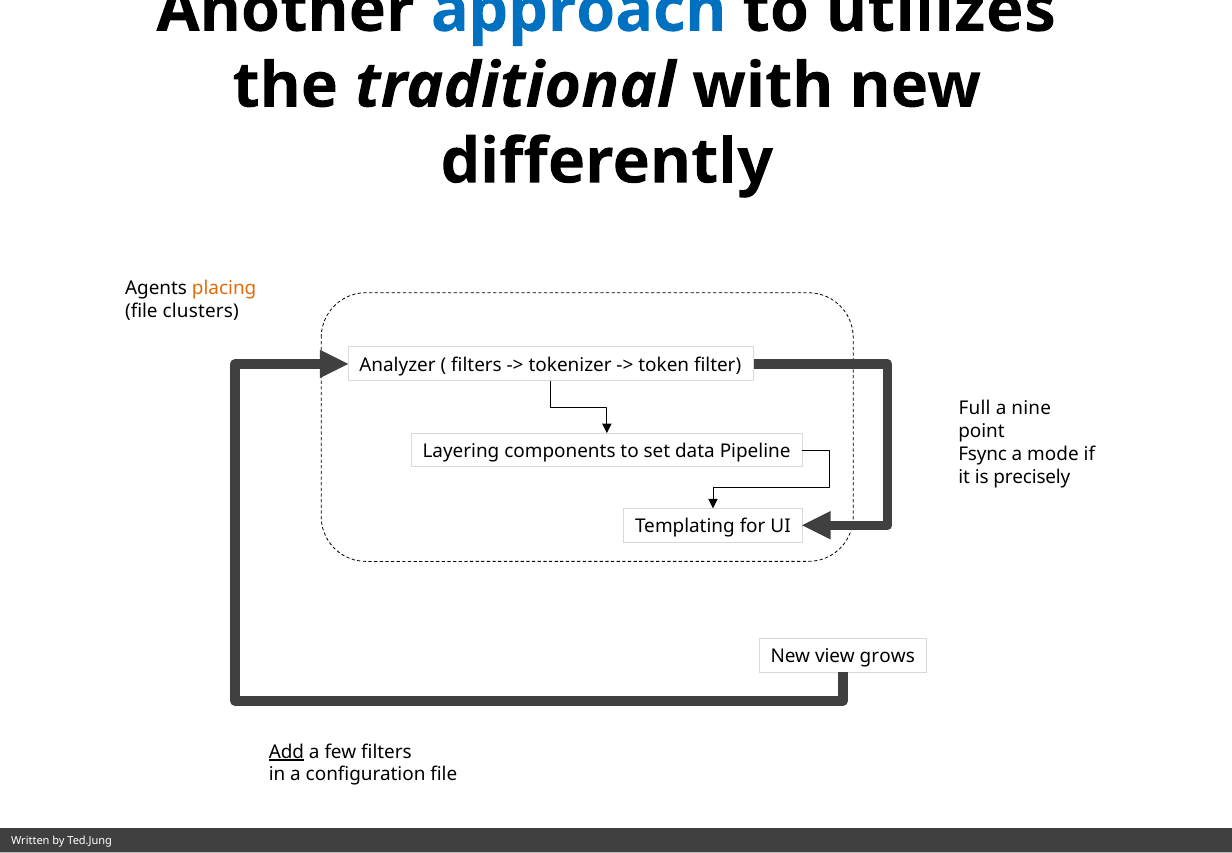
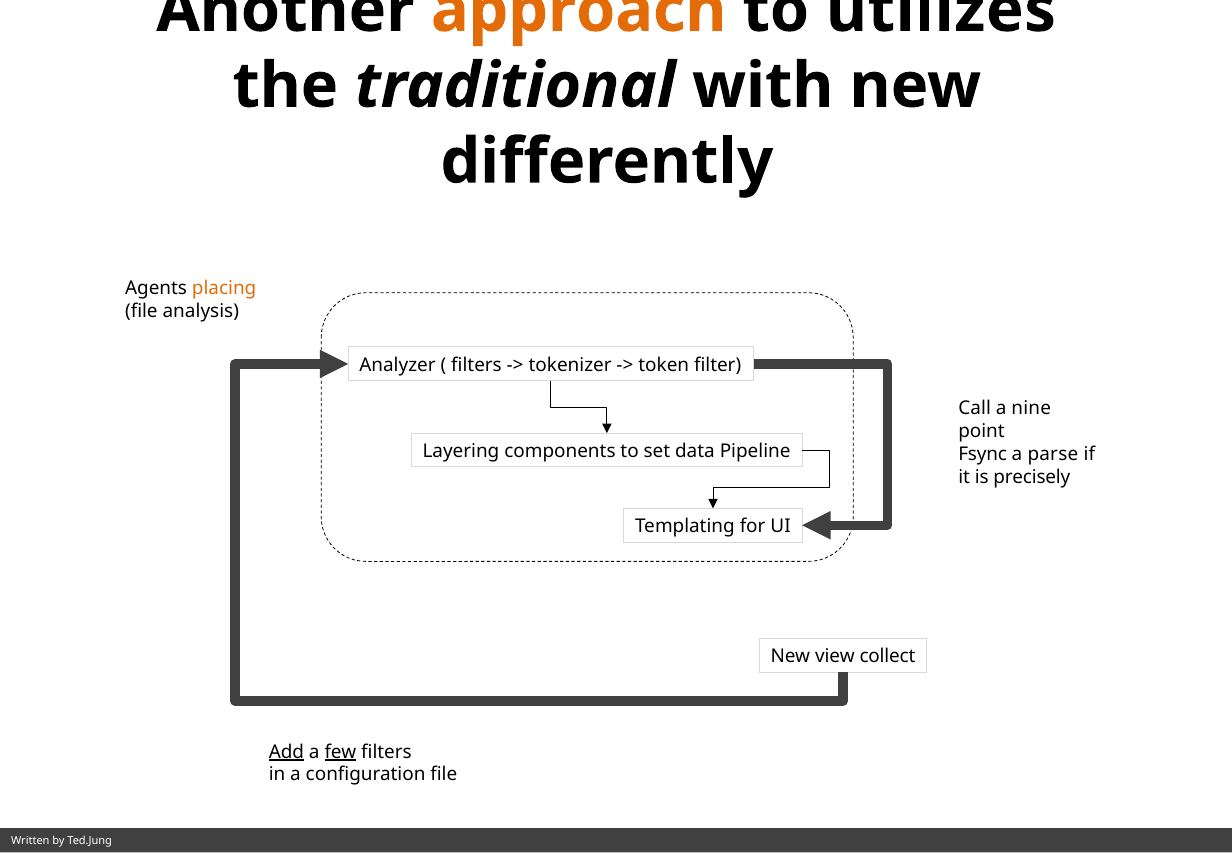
approach colour: blue -> orange (579, 10)
clusters: clusters -> analysis (201, 311)
Full: Full -> Call (975, 409)
mode: mode -> parse (1053, 454)
grows: grows -> collect (887, 656)
few underline: none -> present (340, 752)
